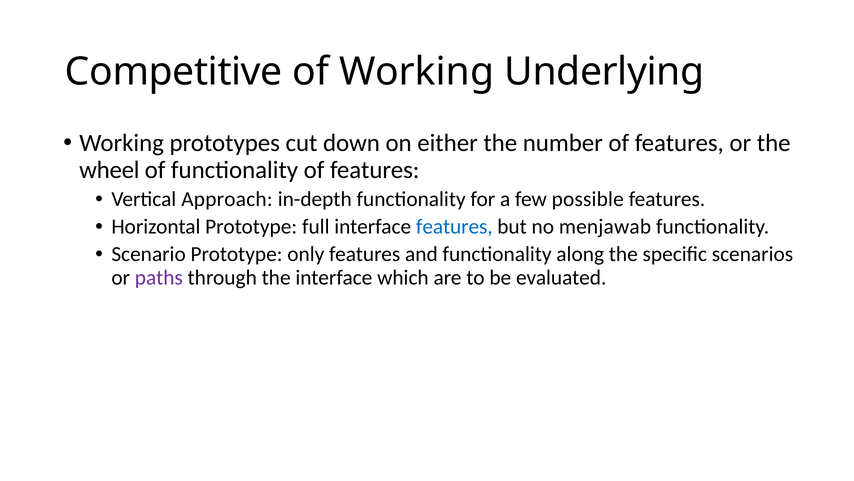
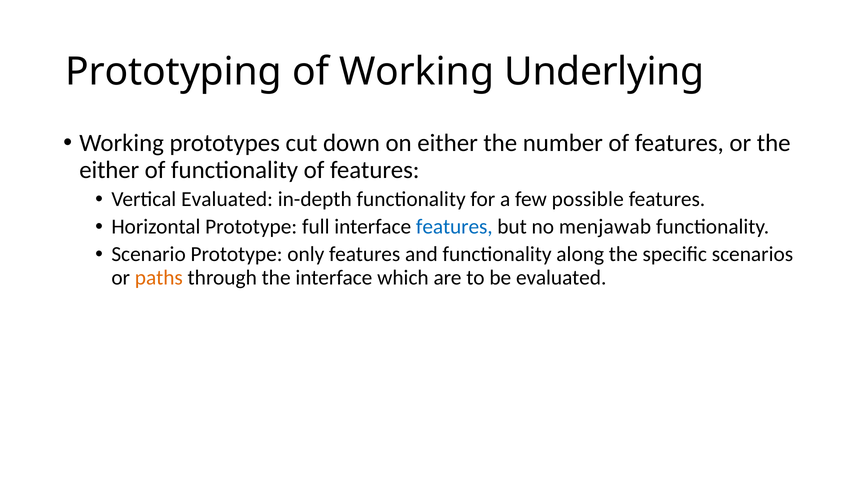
Competitive: Competitive -> Prototyping (174, 72)
wheel: wheel -> either (109, 170)
Vertical Approach: Approach -> Evaluated (227, 199)
paths colour: purple -> orange (159, 277)
